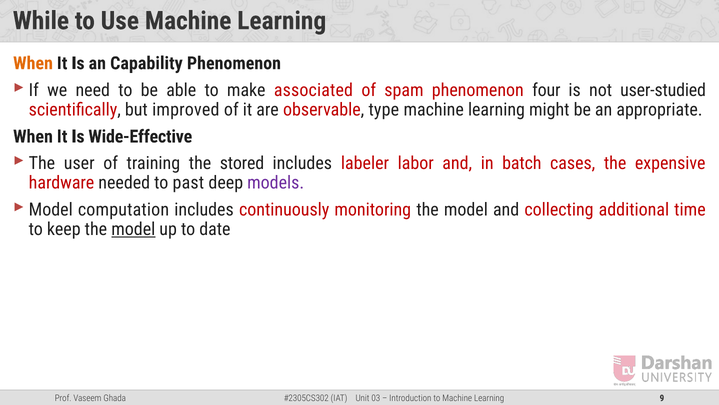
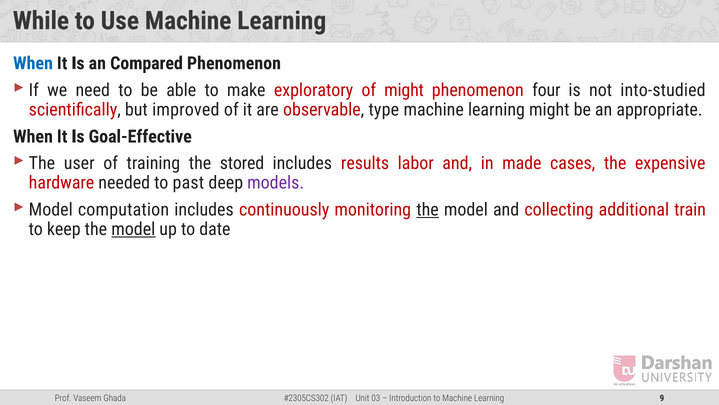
When colour: orange -> blue (33, 63)
Capability: Capability -> Compared (146, 63)
associated: associated -> exploratory (314, 90)
of spam: spam -> might (404, 90)
user-studied: user-studied -> into-studied (663, 90)
Wide-Effective: Wide-Effective -> Goal-Effective (140, 136)
labeler: labeler -> results (365, 163)
batch: batch -> made (522, 163)
the underline: none -> present (428, 210)
time: time -> train (690, 210)
